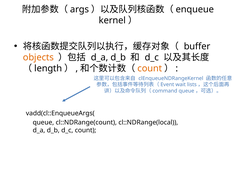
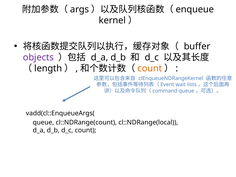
objects colour: orange -> purple (38, 57)
